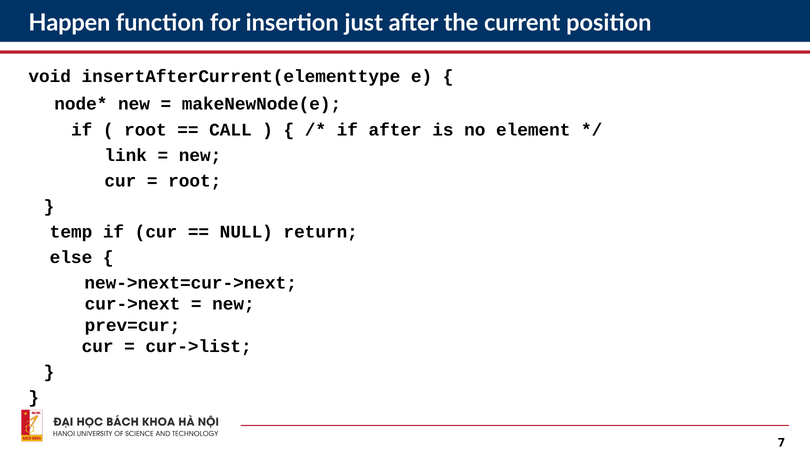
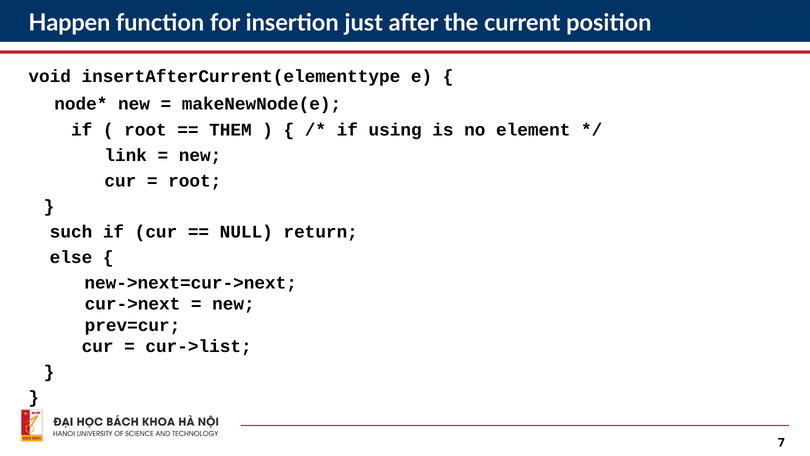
CALL: CALL -> THEM (230, 130)
if after: after -> using (395, 130)
temp: temp -> such (71, 232)
